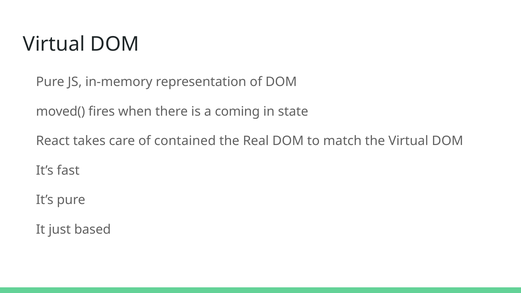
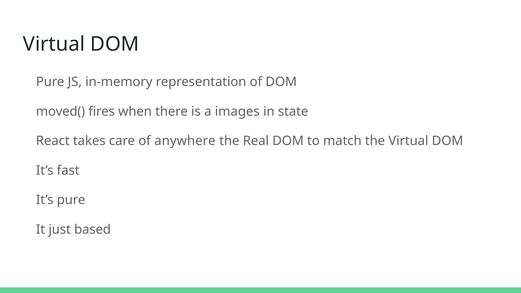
coming: coming -> images (237, 111)
contained: contained -> anywhere (185, 141)
